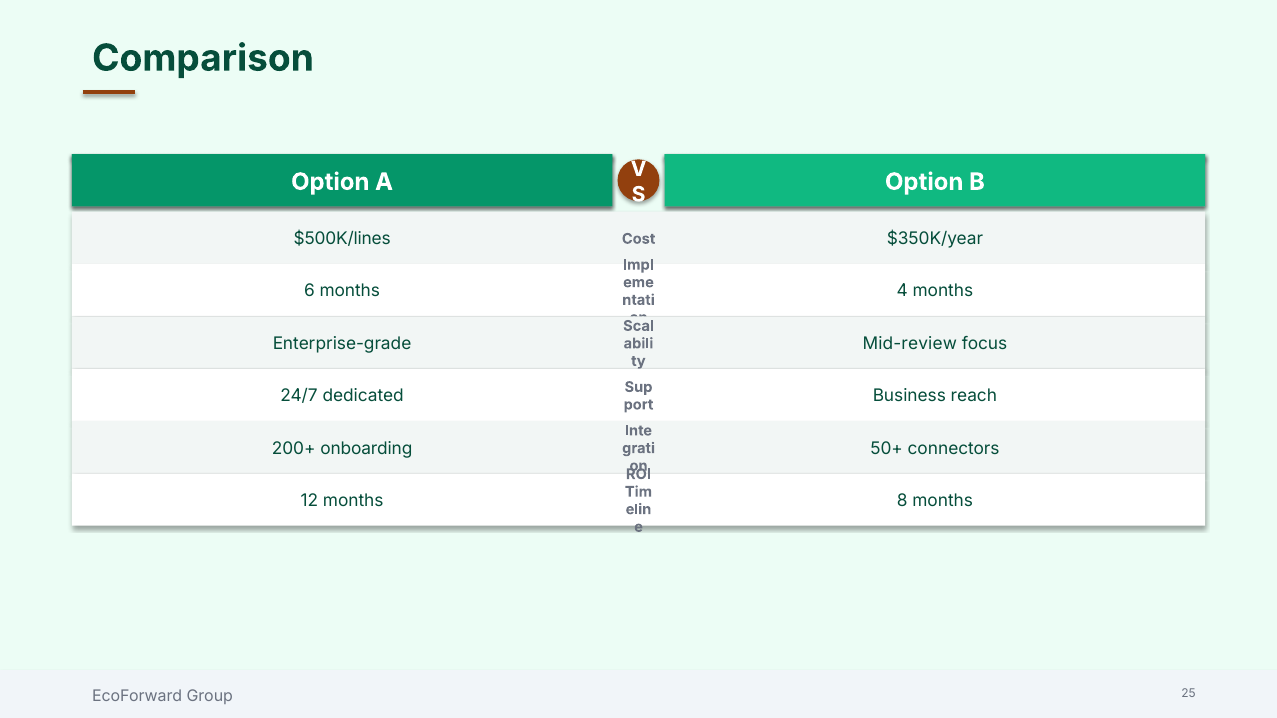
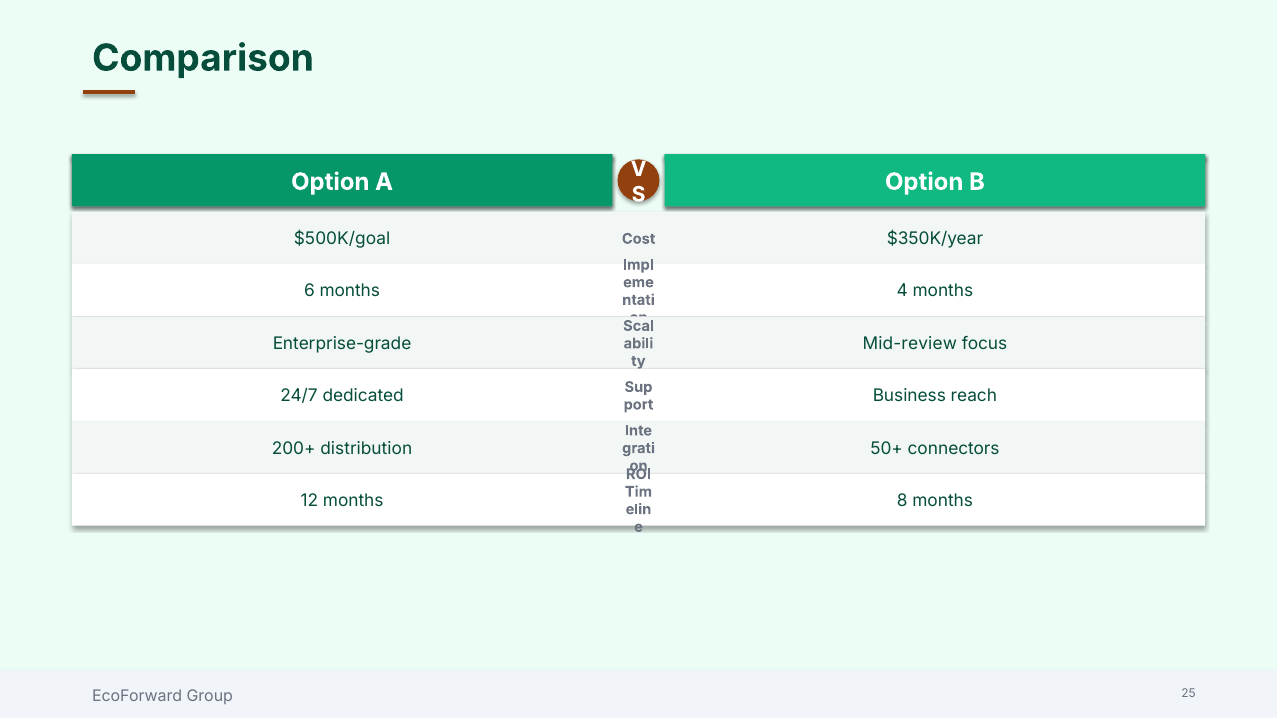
$500K/lines: $500K/lines -> $500K/goal (342, 239)
onboarding: onboarding -> distribution (366, 449)
